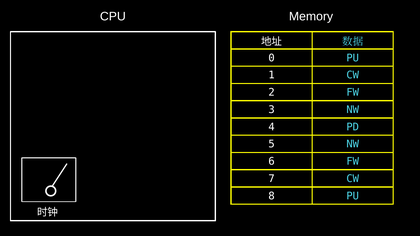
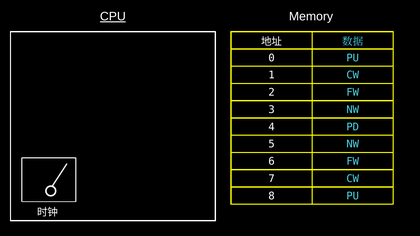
CPU underline: none -> present (113, 17)
